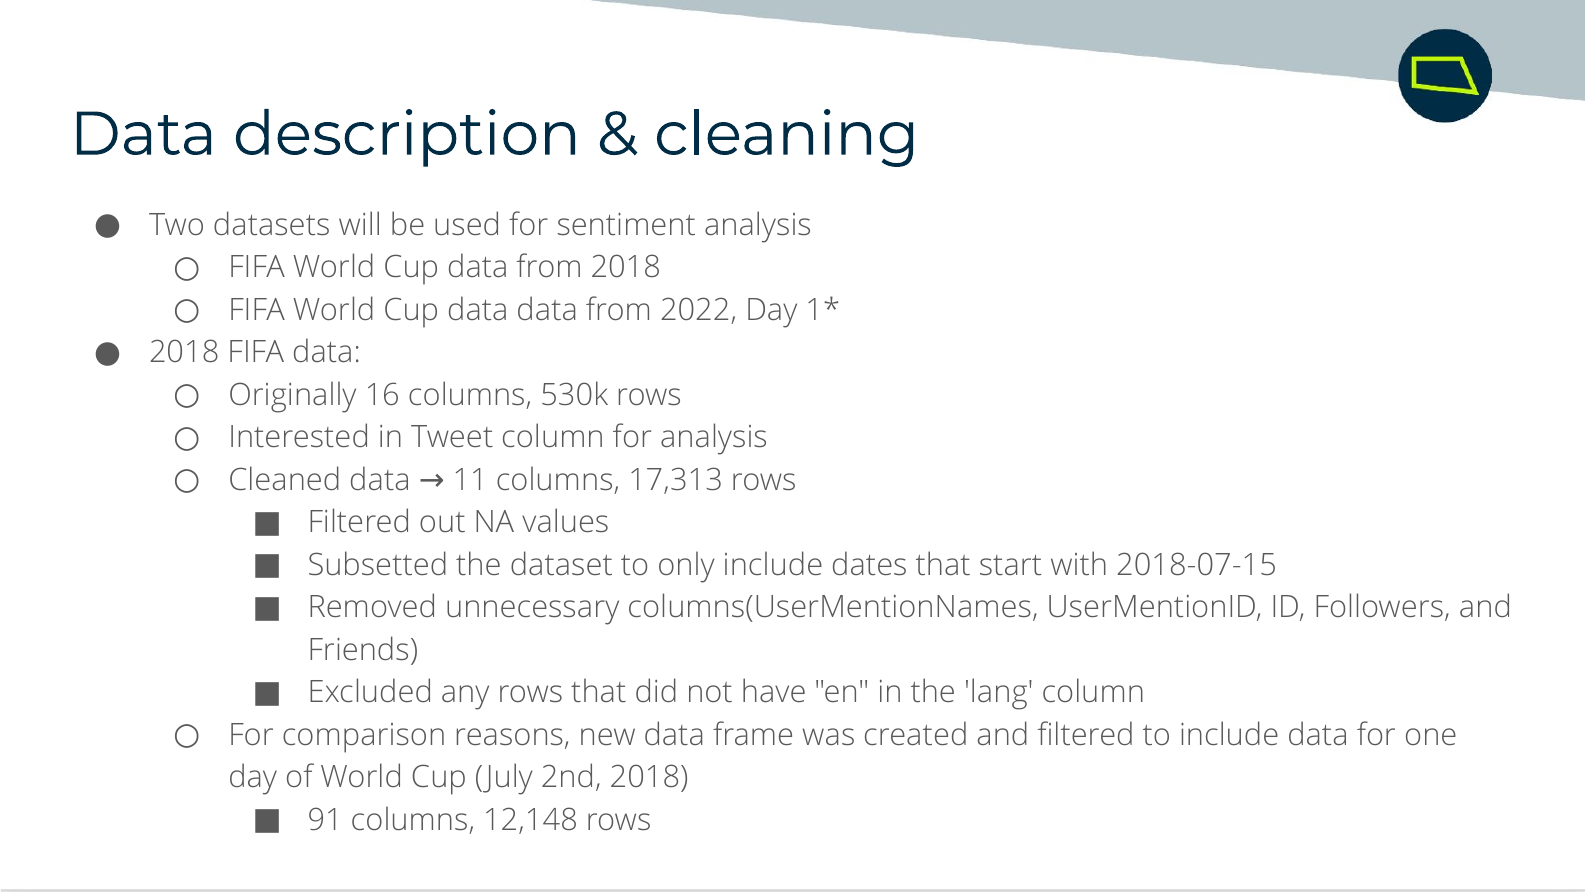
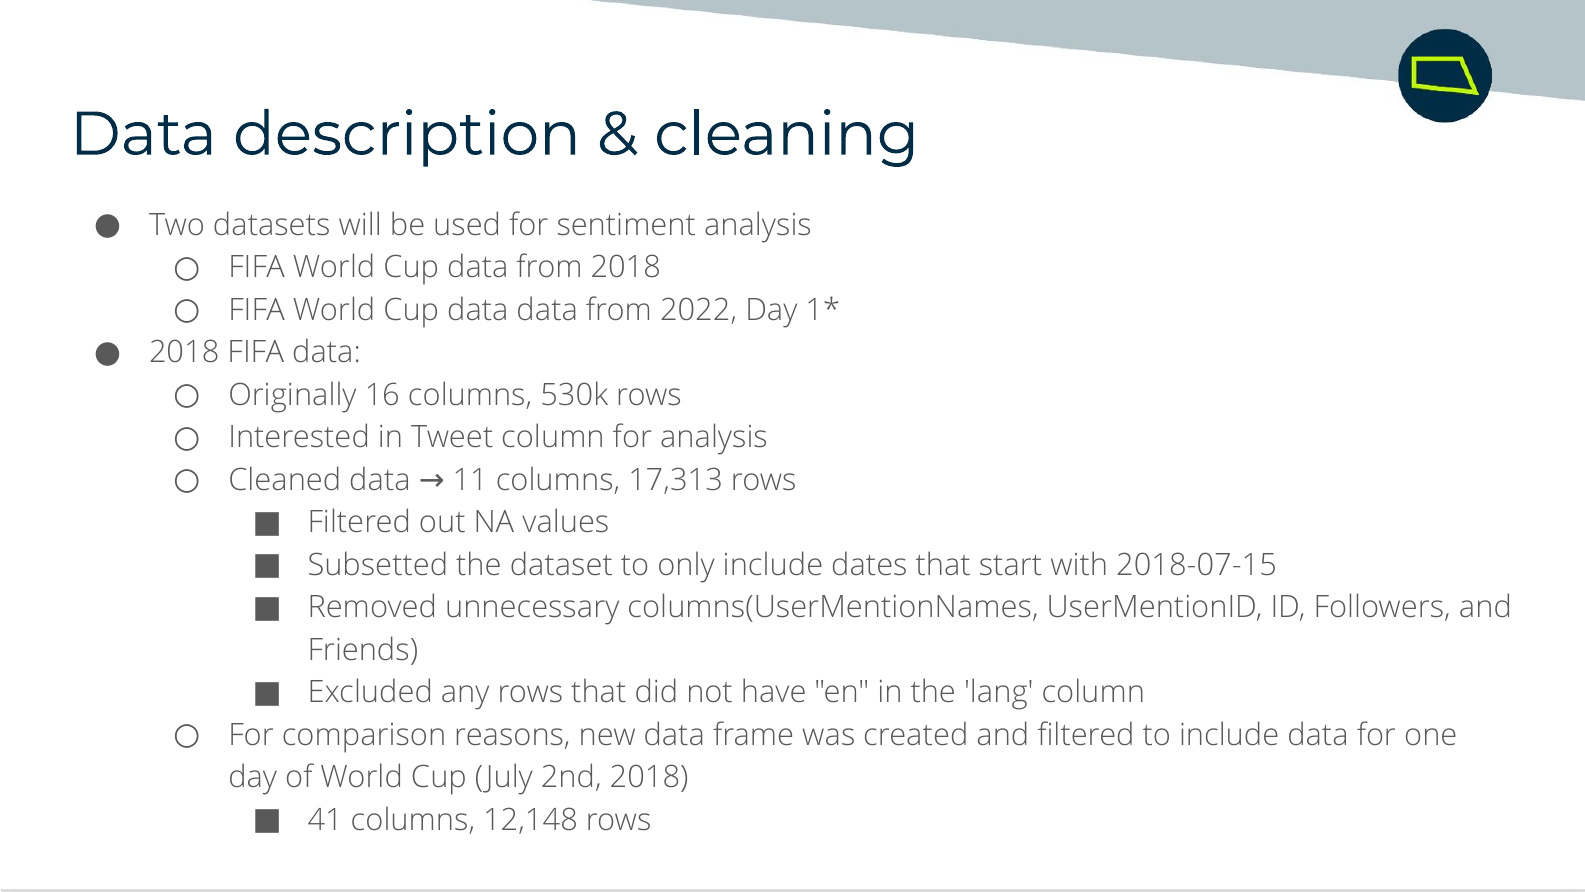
91: 91 -> 41 (325, 820)
